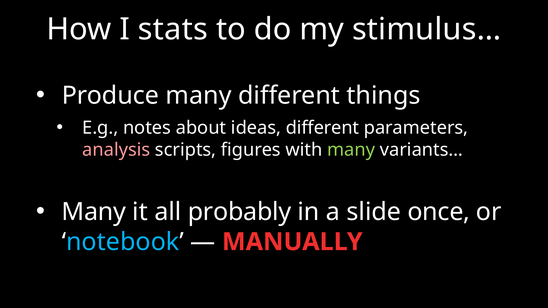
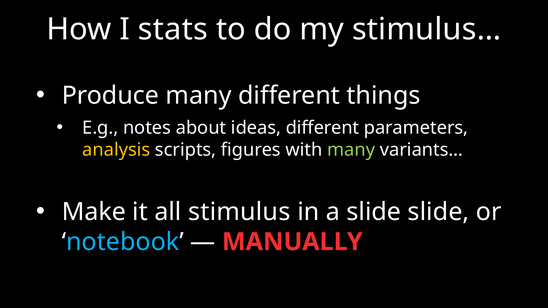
analysis colour: pink -> yellow (116, 150)
Many: Many -> Make (94, 212)
probably: probably -> stimulus (239, 212)
slide once: once -> slide (439, 212)
